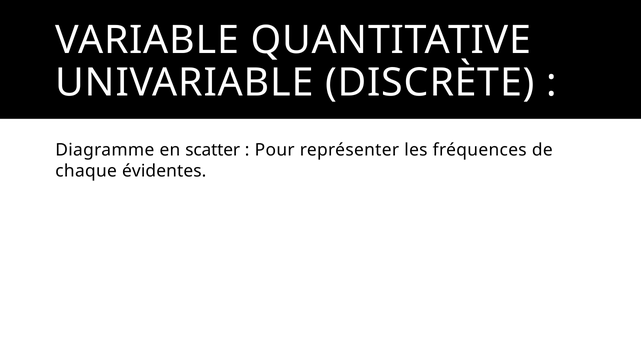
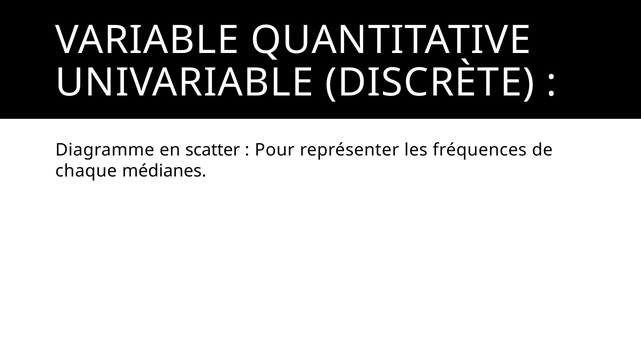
évidentes: évidentes -> médianes (164, 171)
